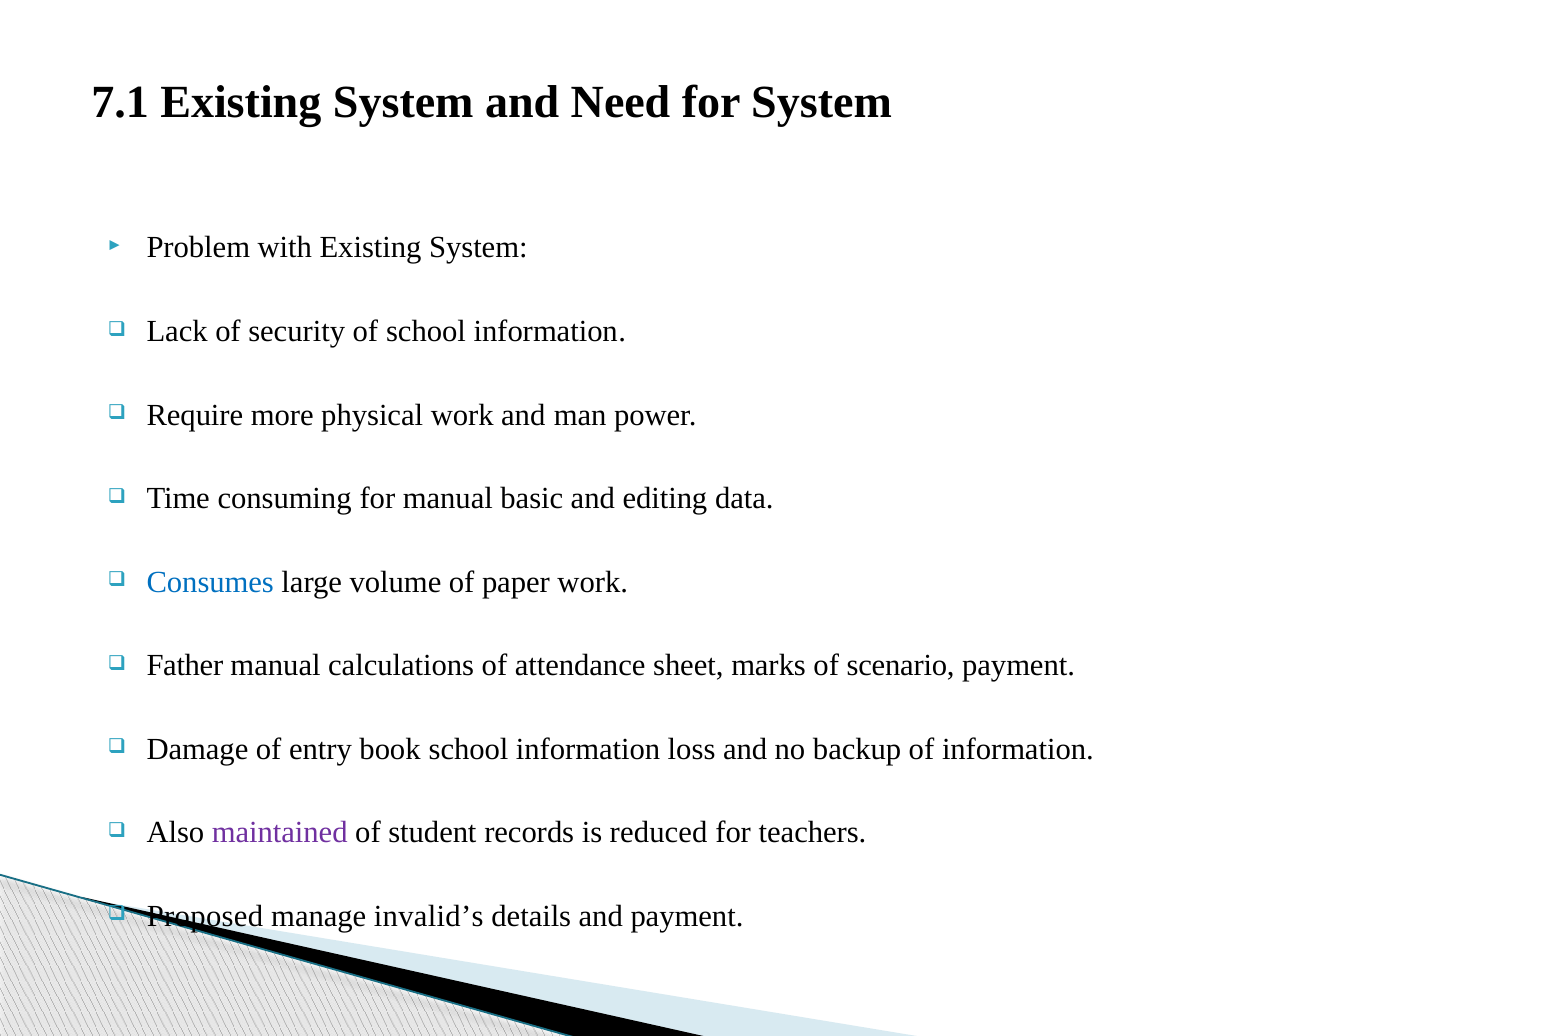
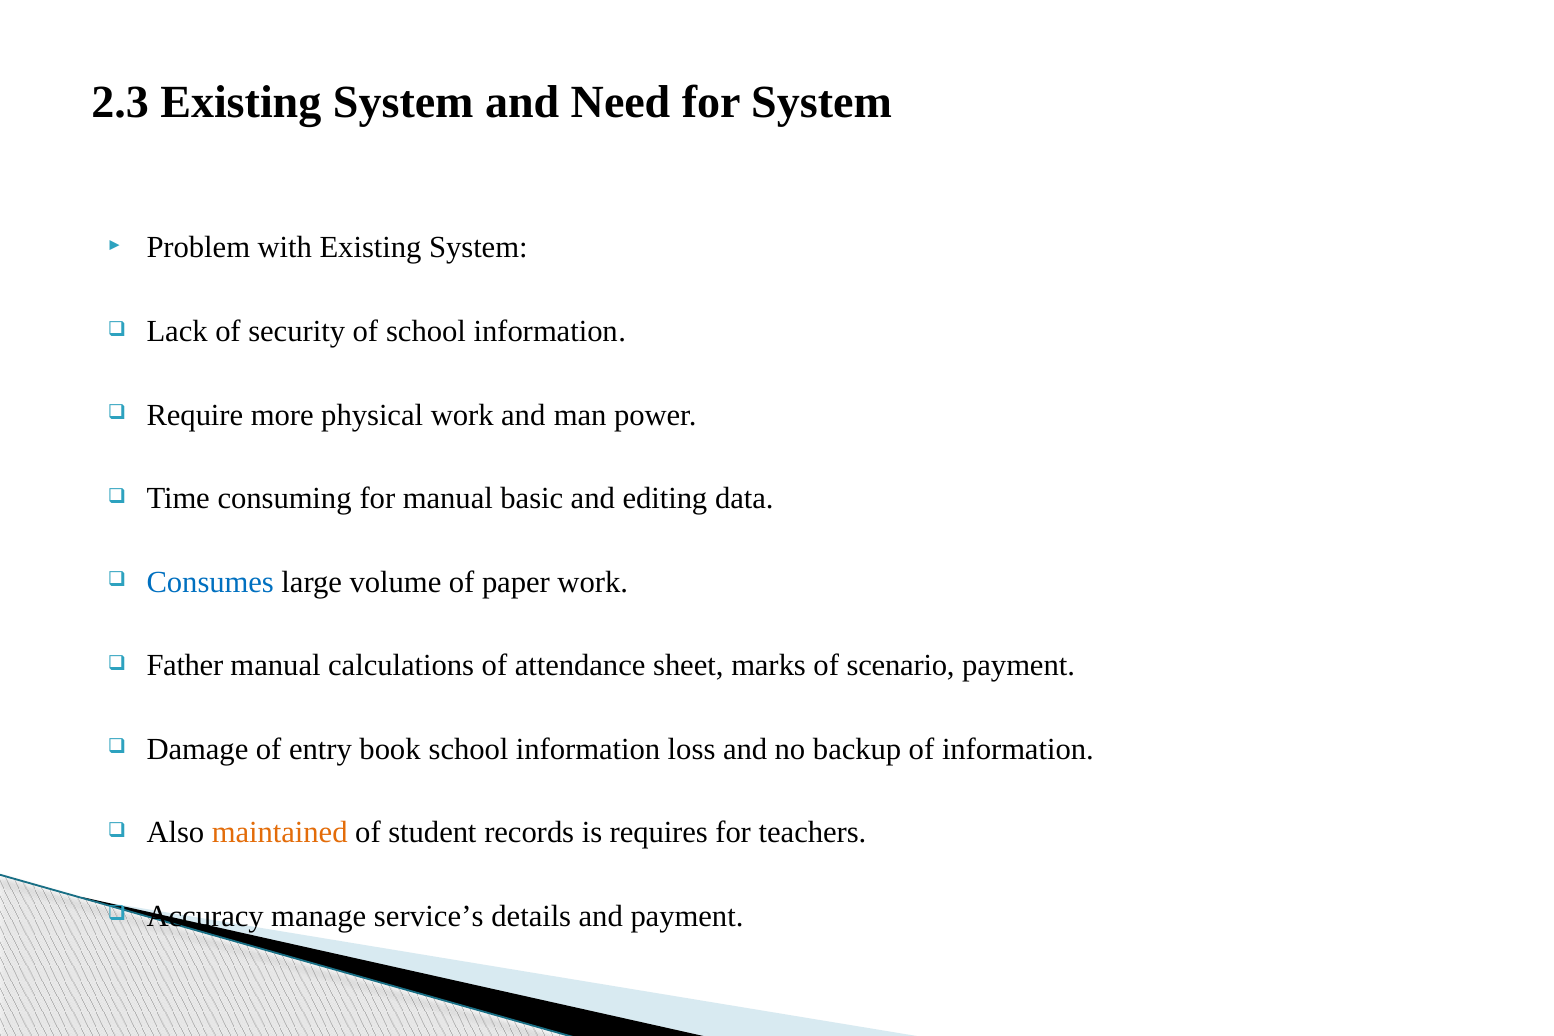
7.1: 7.1 -> 2.3 (120, 103)
maintained colour: purple -> orange (280, 833)
reduced: reduced -> requires (659, 833)
Proposed: Proposed -> Accuracy (205, 916)
invalid’s: invalid’s -> service’s (429, 916)
